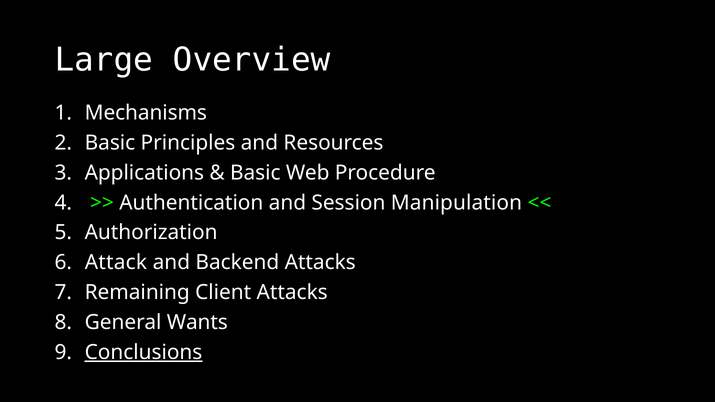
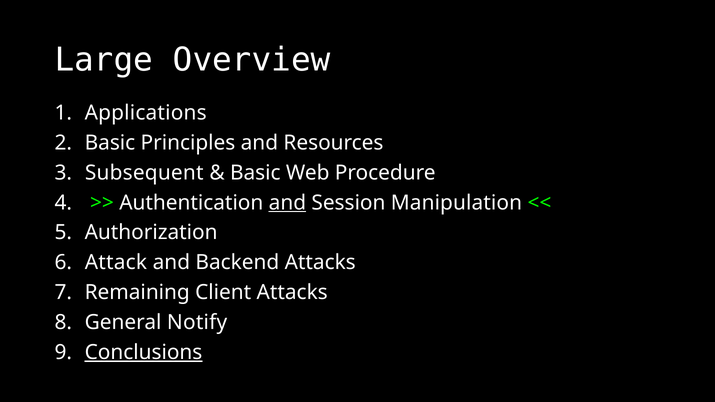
Mechanisms: Mechanisms -> Applications (146, 113)
Applications: Applications -> Subsequent (144, 173)
and underline: none -> present (287, 203)
Wants: Wants -> Notify (197, 322)
